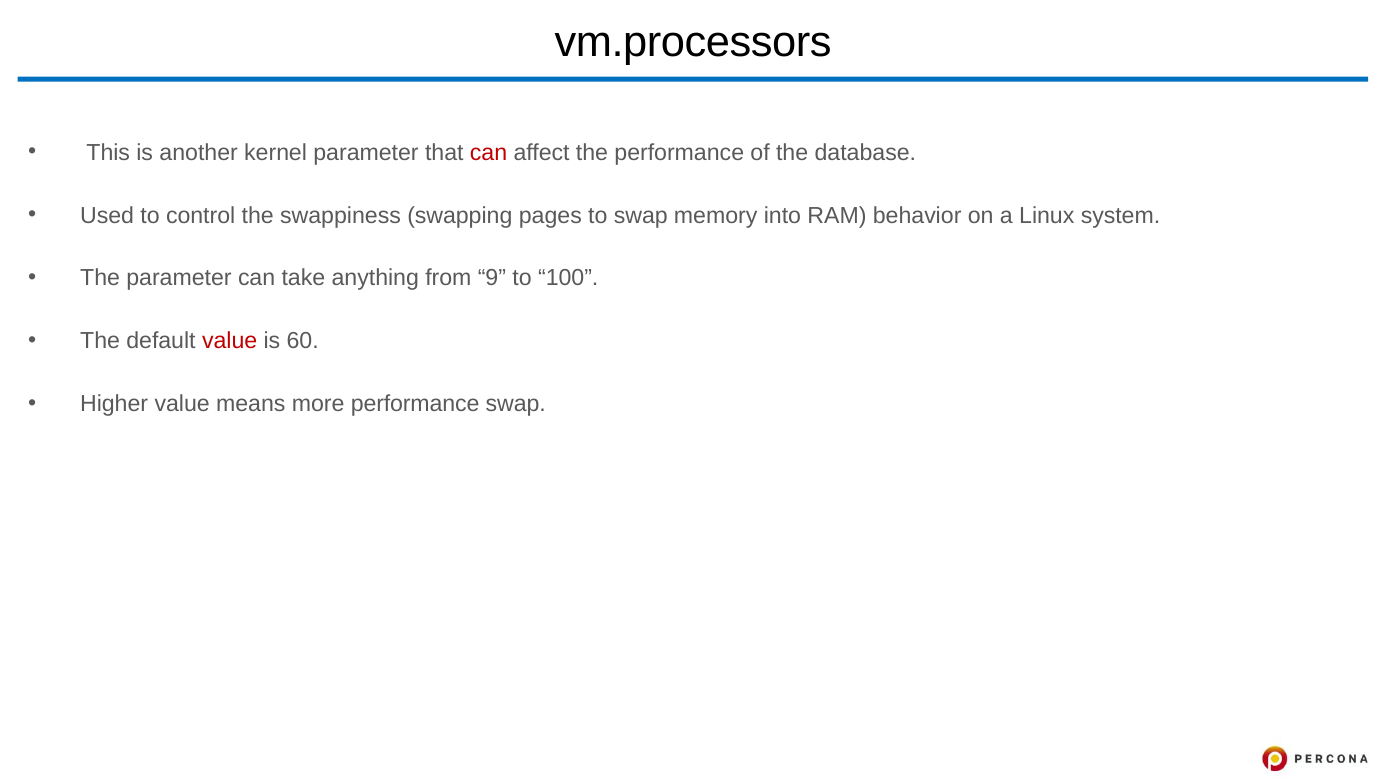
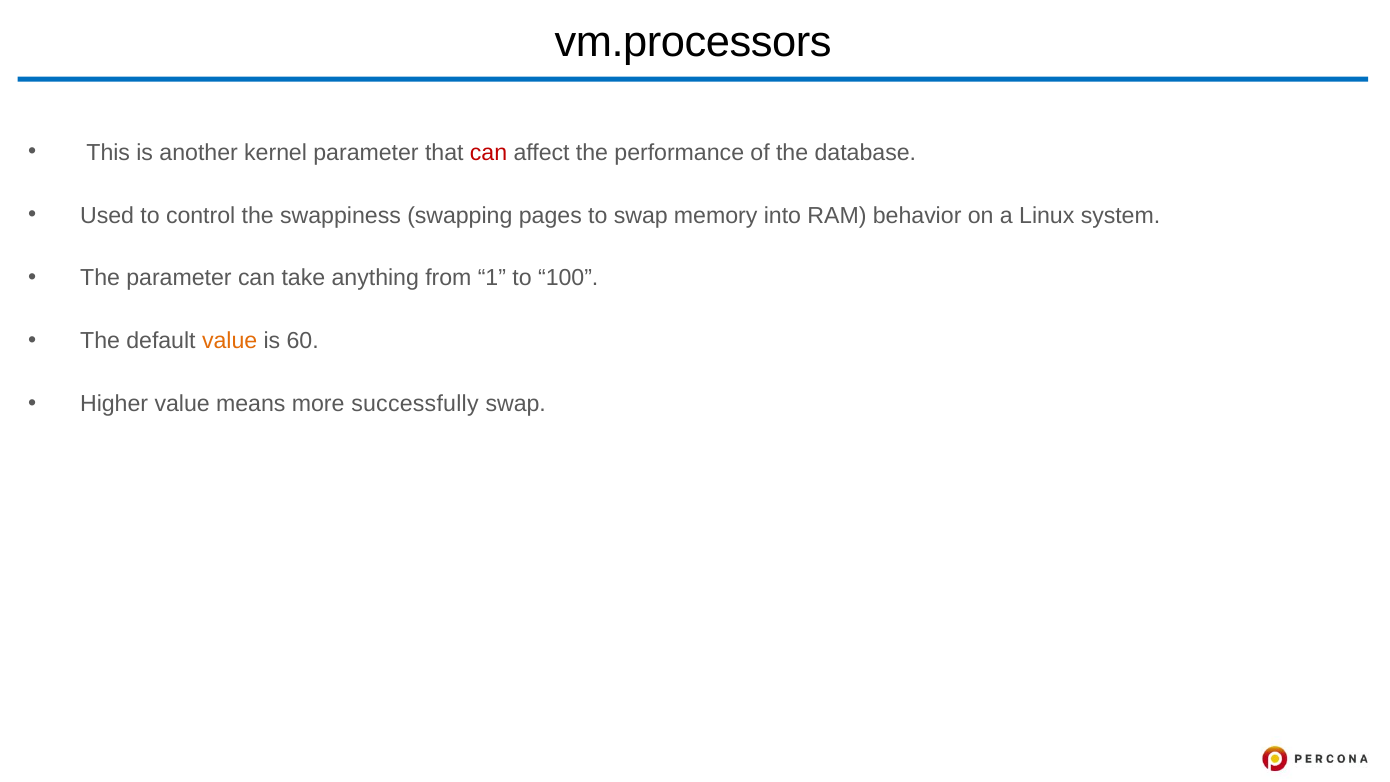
9: 9 -> 1 (492, 278)
value colour: red -> orange (230, 341)
more performance: performance -> successfully (415, 404)
